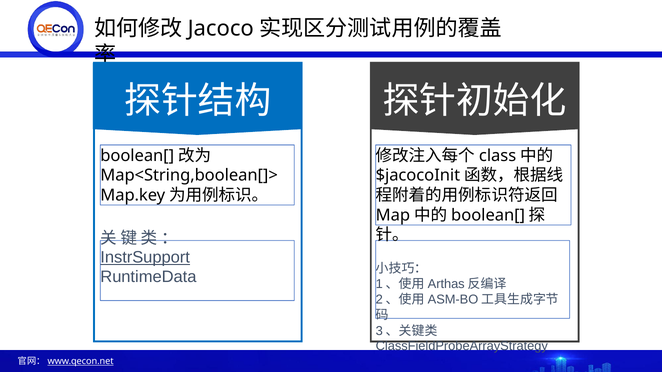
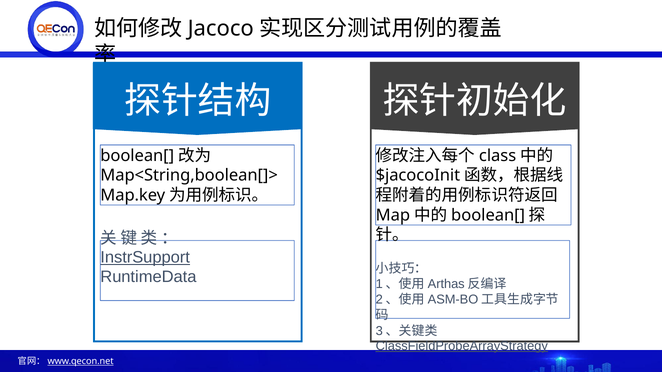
ClassFieldProbeArrayStrategy underline: none -> present (462, 346)
